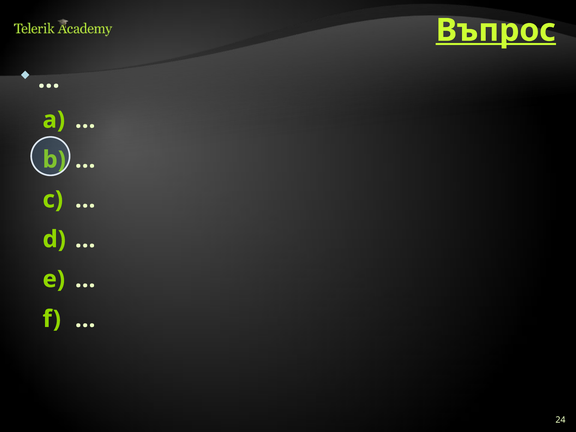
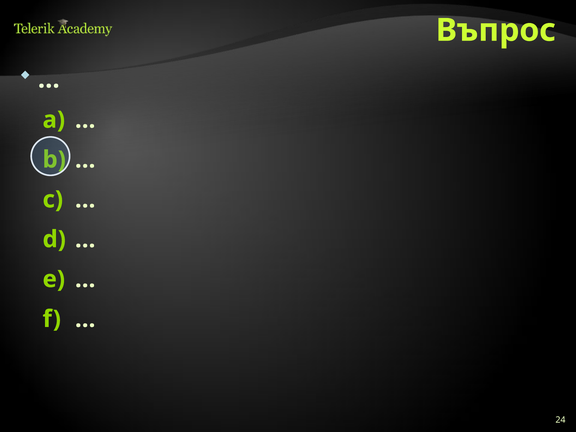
Въпрос underline: present -> none (496, 30)
